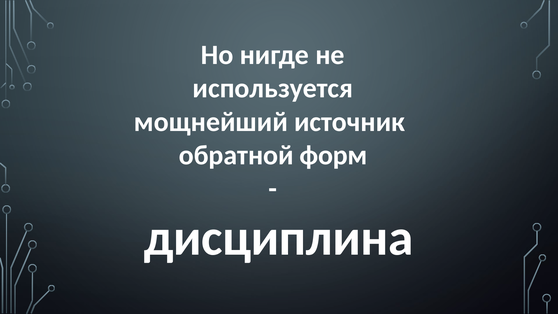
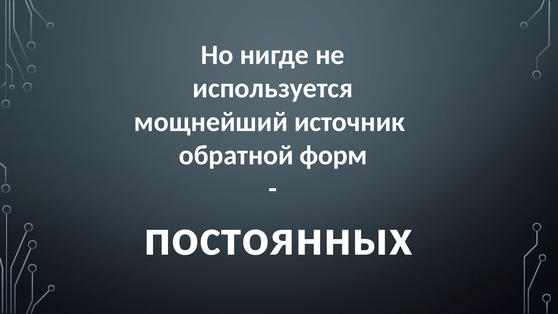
дисциплина: дисциплина -> постоянных (278, 238)
